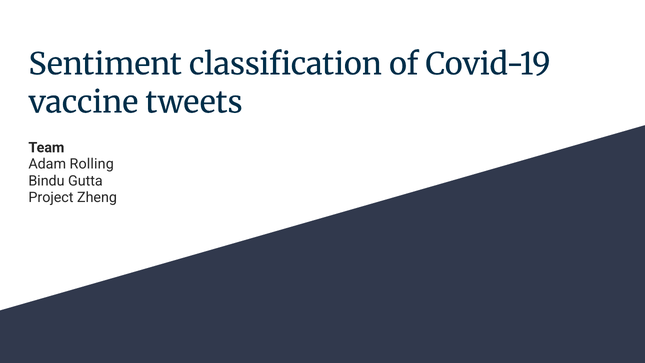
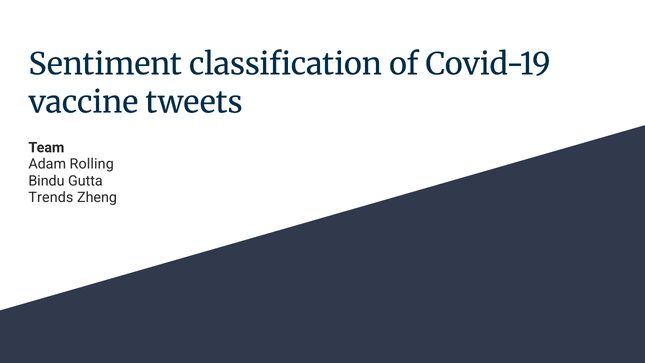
Project: Project -> Trends (51, 197)
